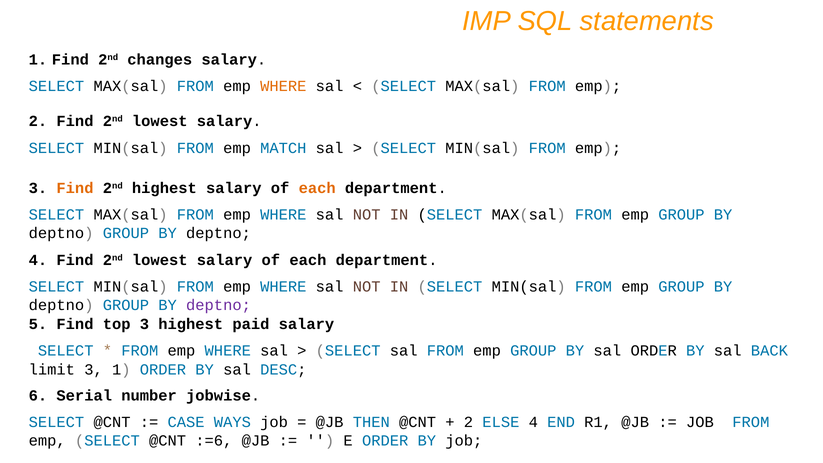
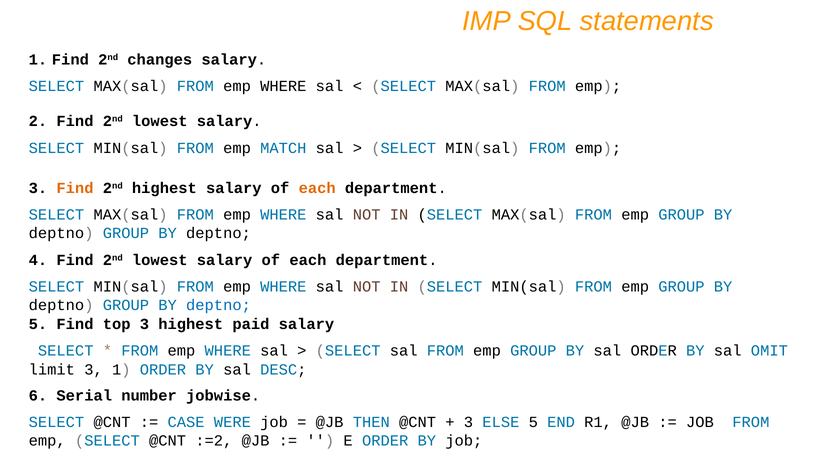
WHERE colour: orange -> black (283, 86)
deptno colour: purple -> blue (219, 305)
BACK: BACK -> OMIT (769, 351)
WAYS: WAYS -> WERE (232, 422)
2: 2 -> 3 (468, 422)
ELSE 4: 4 -> 5 (533, 422)
:=6: :=6 -> :=2 (214, 441)
